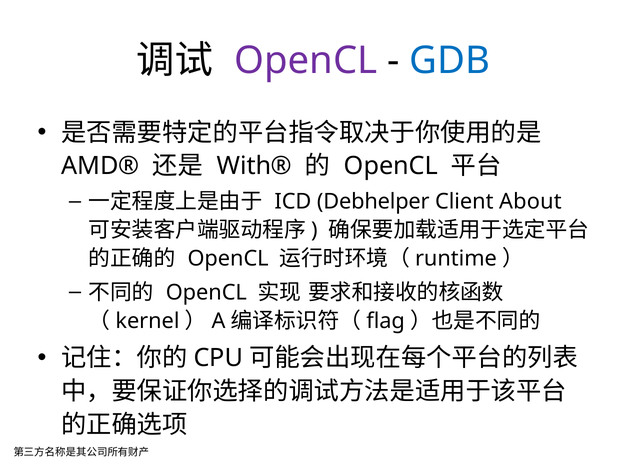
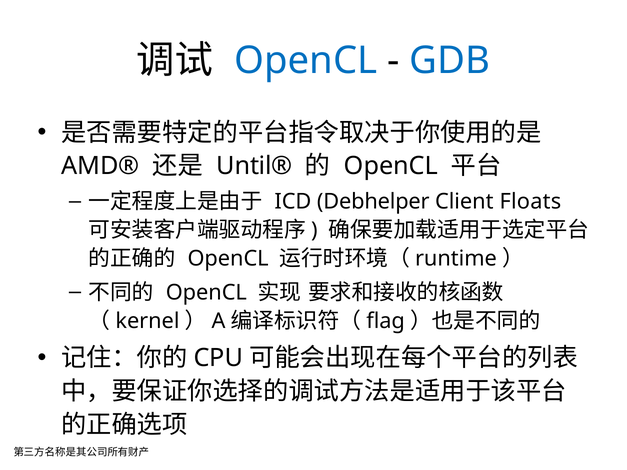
OpenCL colour: purple -> blue (306, 61)
With®: With® -> Until® (254, 166)
About: About -> Floats (530, 202)
